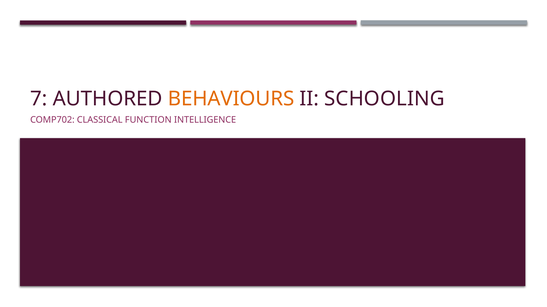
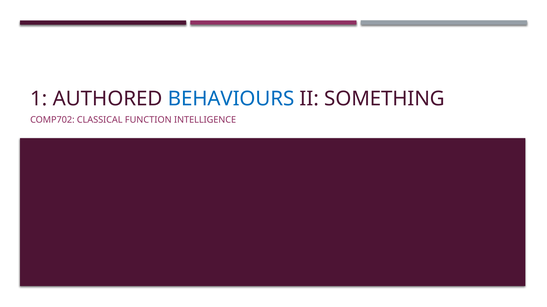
7: 7 -> 1 (39, 99)
BEHAVIOURS colour: orange -> blue (231, 99)
SCHOOLING: SCHOOLING -> SOMETHING (385, 99)
